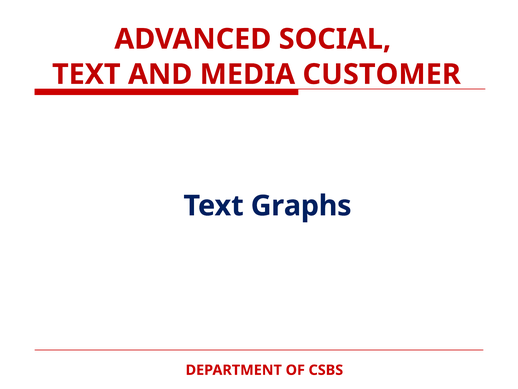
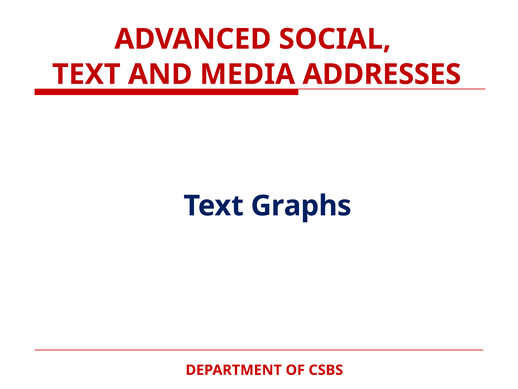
CUSTOMER: CUSTOMER -> ADDRESSES (382, 74)
